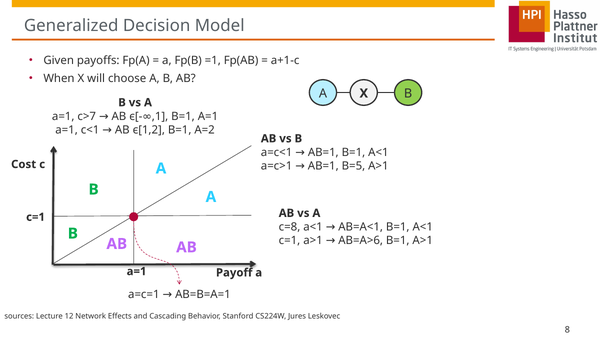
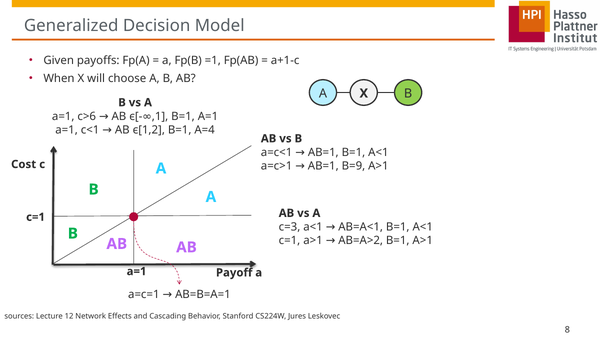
c>7: c>7 -> c>6 (87, 116)
A=2: A=2 -> A=4 (205, 130)
B=5: B=5 -> B=9 (353, 166)
c=8: c=8 -> c=3 (290, 227)
AB=A>6: AB=A>6 -> AB=A>2 (361, 241)
